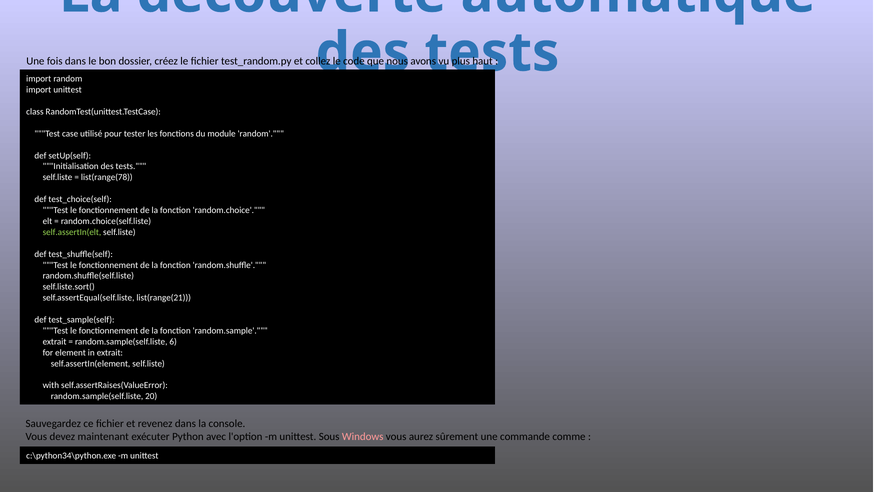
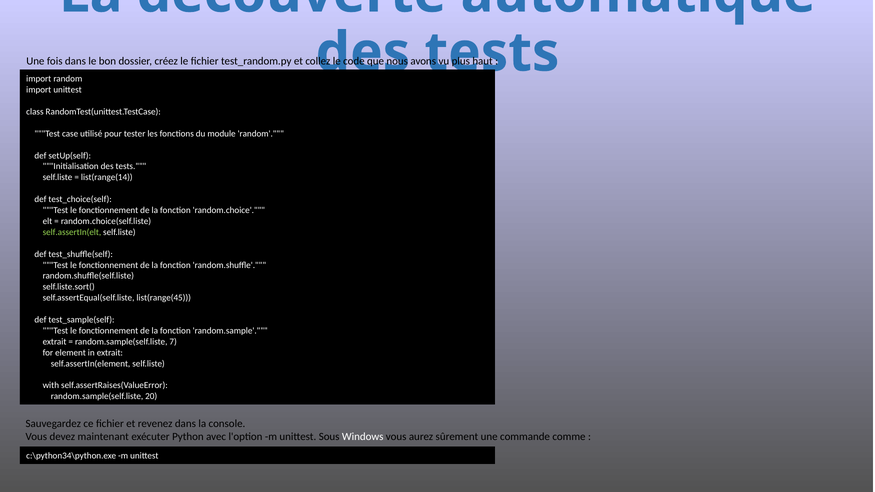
list(range(78: list(range(78 -> list(range(14 (107, 177)
list(range(21: list(range(21 -> list(range(45 (164, 298)
6: 6 -> 7 (173, 342)
Windows colour: pink -> white (363, 437)
